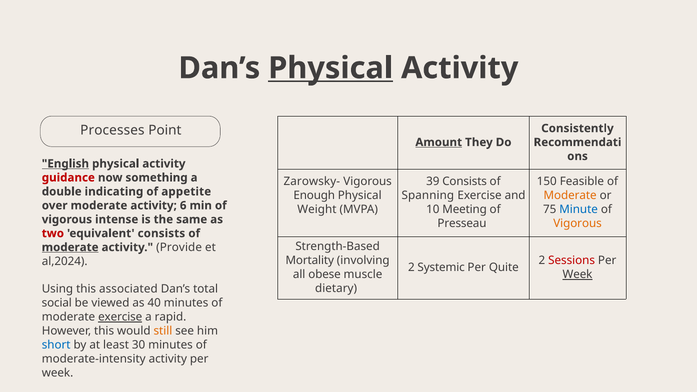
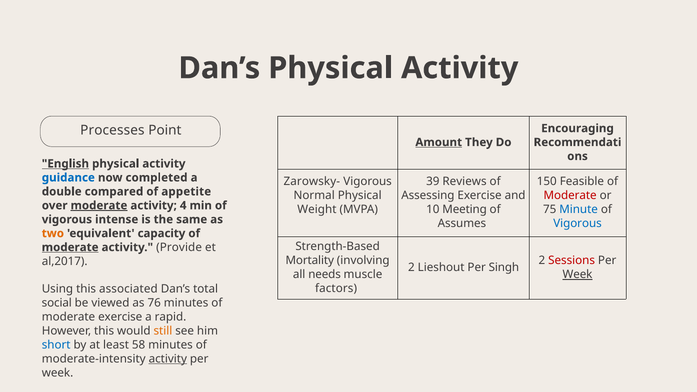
Physical underline: present -> none (331, 68)
Consistently: Consistently -> Encouraging (577, 128)
guidance colour: red -> blue (68, 178)
something: something -> completed (157, 178)
39 Consists: Consists -> Reviews (465, 182)
indicating: indicating -> compared (114, 192)
Enough: Enough -> Normal (314, 196)
Spanning: Spanning -> Assessing (428, 196)
Moderate colour: orange -> red (570, 196)
moderate underline: none -> present (99, 206)
6: 6 -> 4 (183, 206)
Presseau: Presseau -> Assumes (462, 223)
Vigorous colour: orange -> blue (577, 223)
two colour: red -> orange (53, 233)
equivalent consists: consists -> capacity (161, 233)
al,2024: al,2024 -> al,2017 (65, 261)
Systemic: Systemic -> Lieshout (441, 268)
Quite: Quite -> Singh (504, 268)
obese: obese -> needs (325, 274)
dietary: dietary -> factors (336, 288)
40: 40 -> 76 (154, 303)
exercise underline: present -> none (120, 317)
30: 30 -> 58 (139, 345)
activity underline: none -> present (168, 359)
